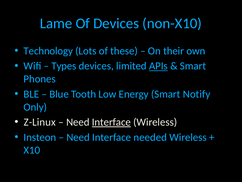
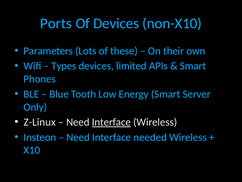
Lame: Lame -> Ports (56, 23)
Technology: Technology -> Parameters (48, 51)
APIs underline: present -> none (158, 66)
Notify: Notify -> Server (197, 94)
